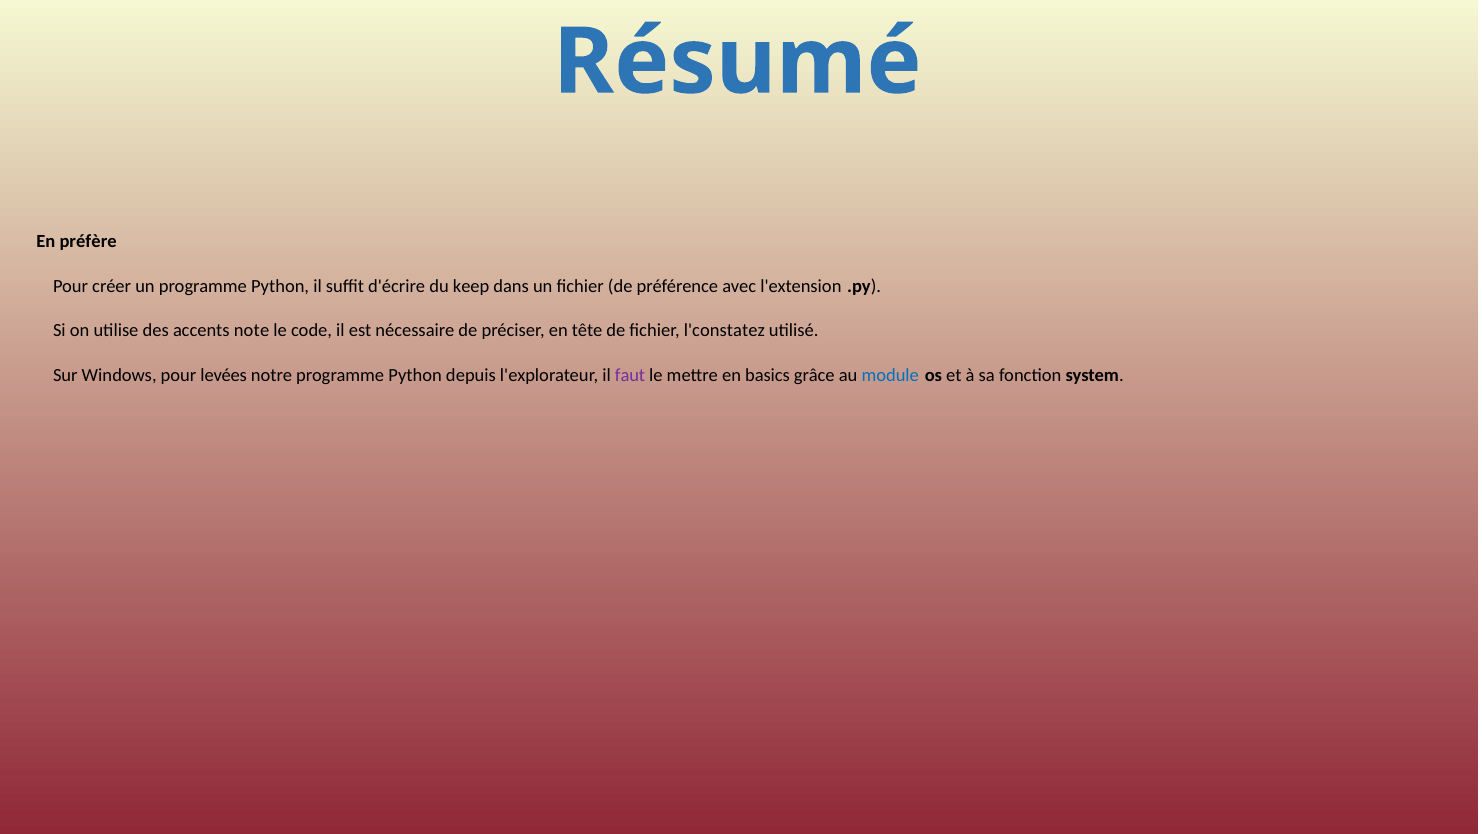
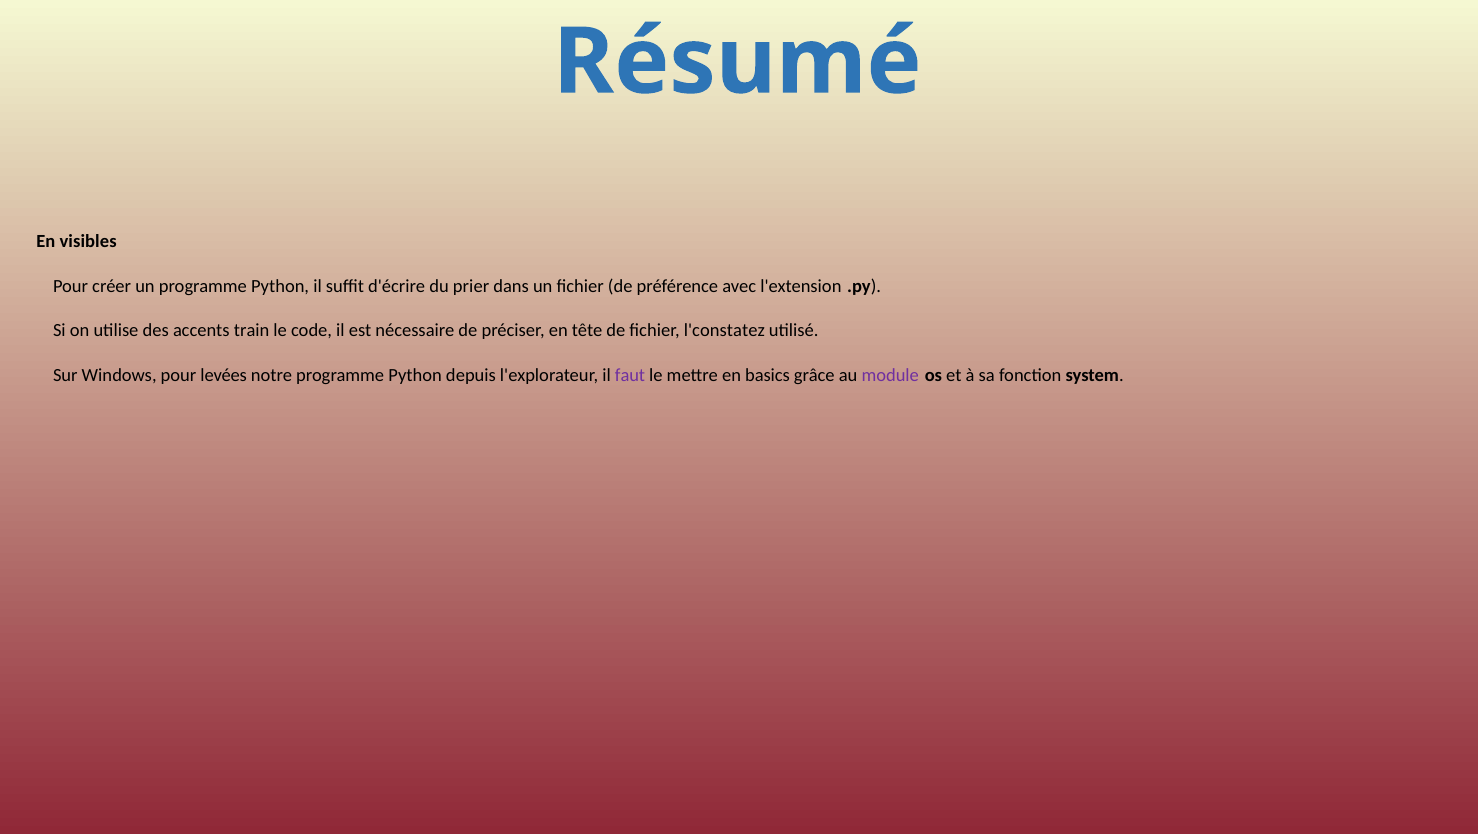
préfère: préfère -> visibles (88, 242)
keep: keep -> prier (471, 286)
note: note -> train (252, 331)
module colour: blue -> purple (890, 375)
